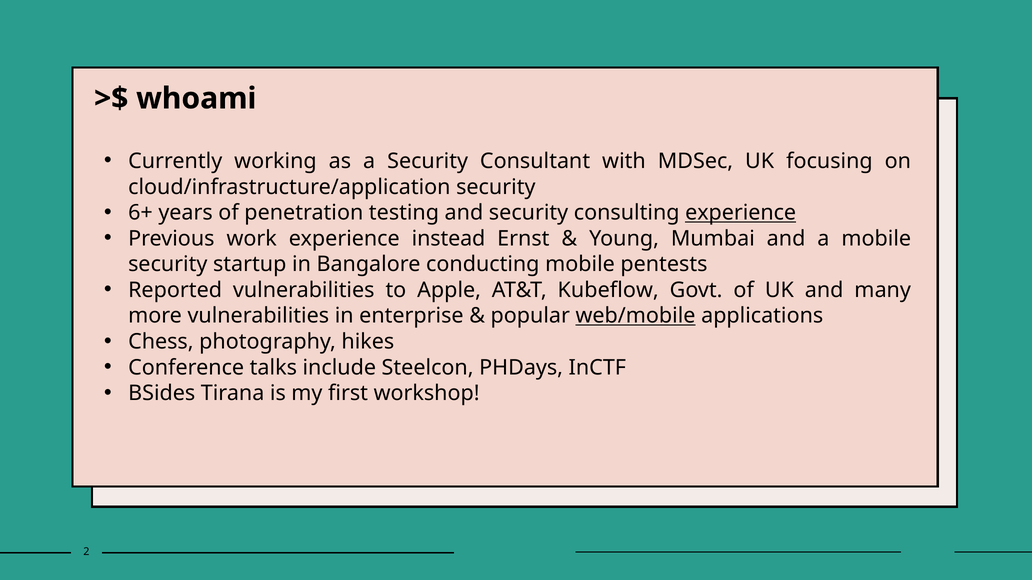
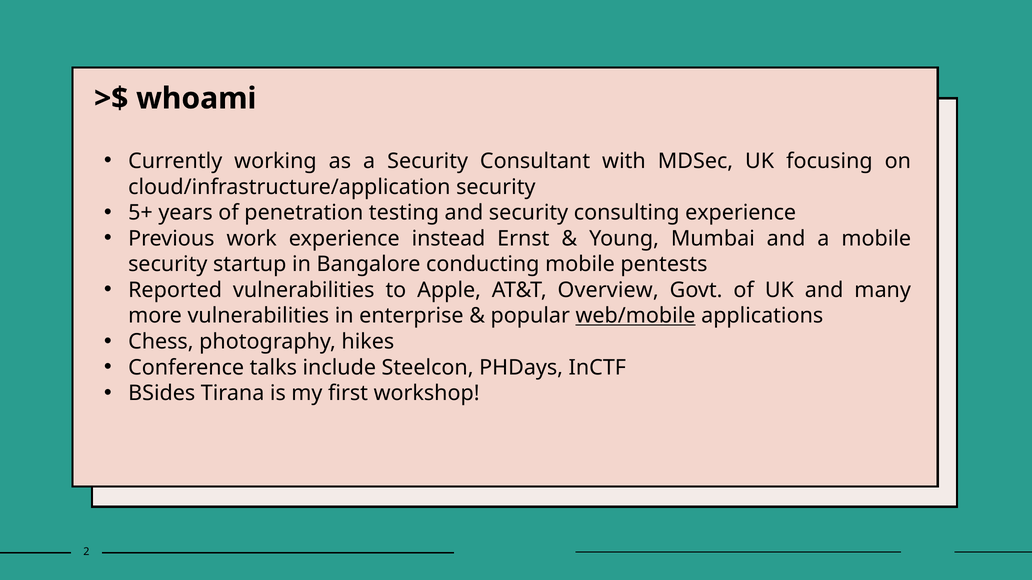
6+: 6+ -> 5+ (140, 213)
experience underline: present -> none (741, 213)
Kubeflow: Kubeflow -> Overview (608, 290)
